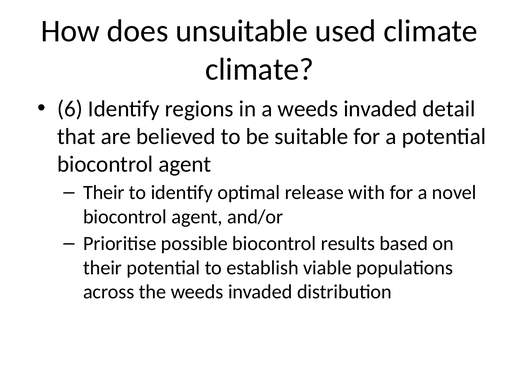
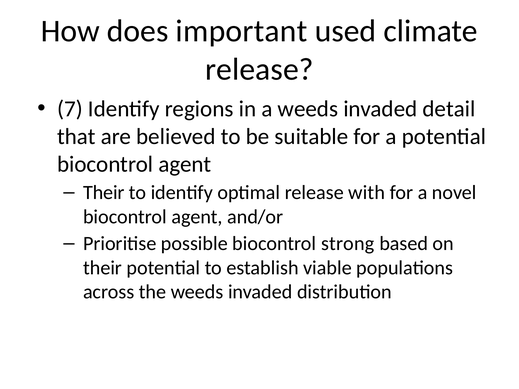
unsuitable: unsuitable -> important (242, 31)
climate: climate -> release (259, 69)
6: 6 -> 7 (70, 109)
results: results -> strong (348, 244)
